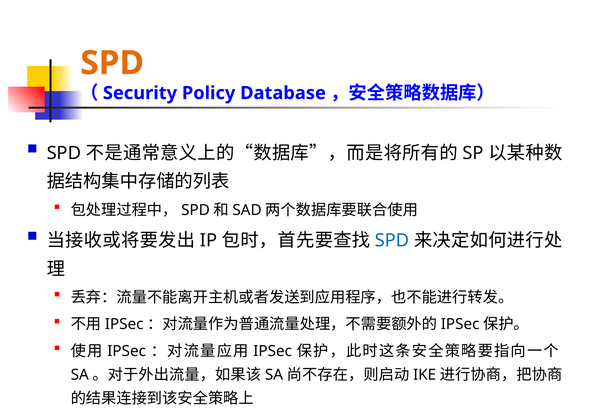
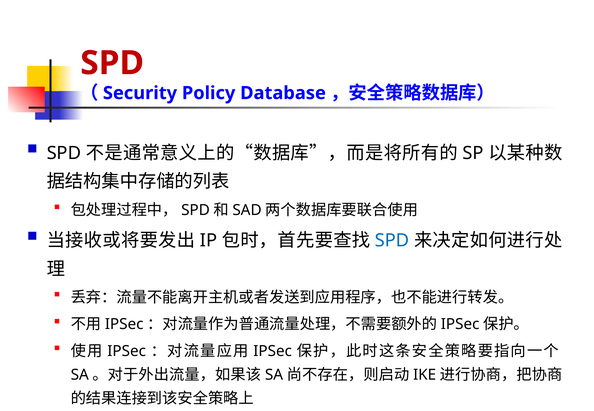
SPD colour: orange -> red (112, 63)
